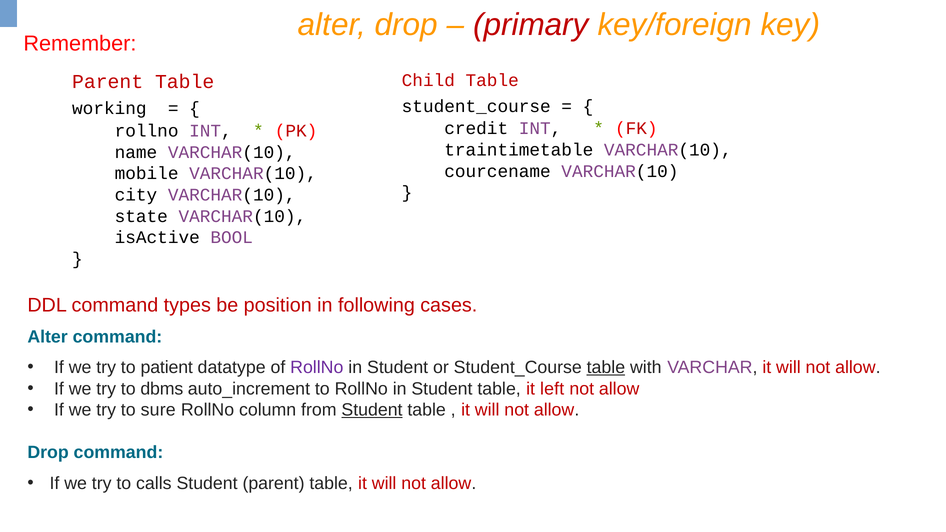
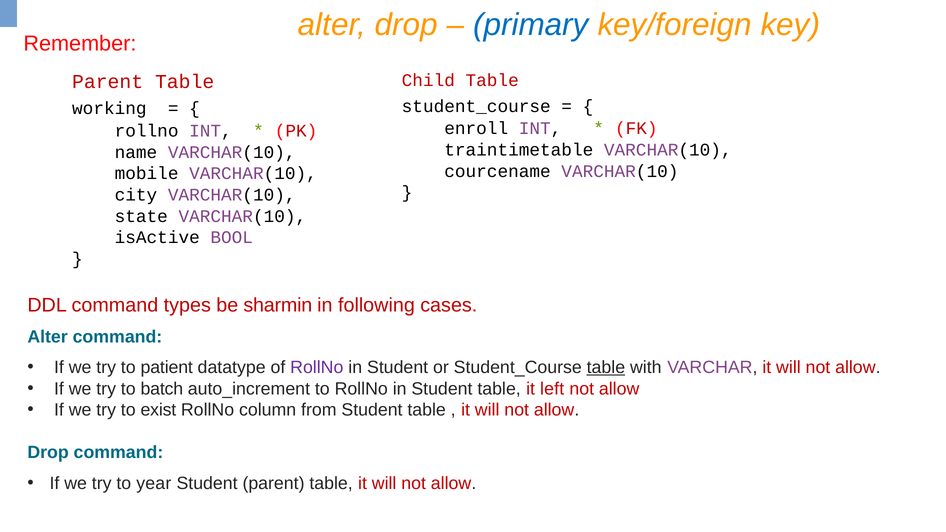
primary colour: red -> blue (531, 25)
credit: credit -> enroll (476, 129)
position: position -> sharmin (278, 305)
dbms: dbms -> batch (162, 389)
sure: sure -> exist (158, 410)
Student underline: present -> none (372, 410)
calls: calls -> year (154, 483)
